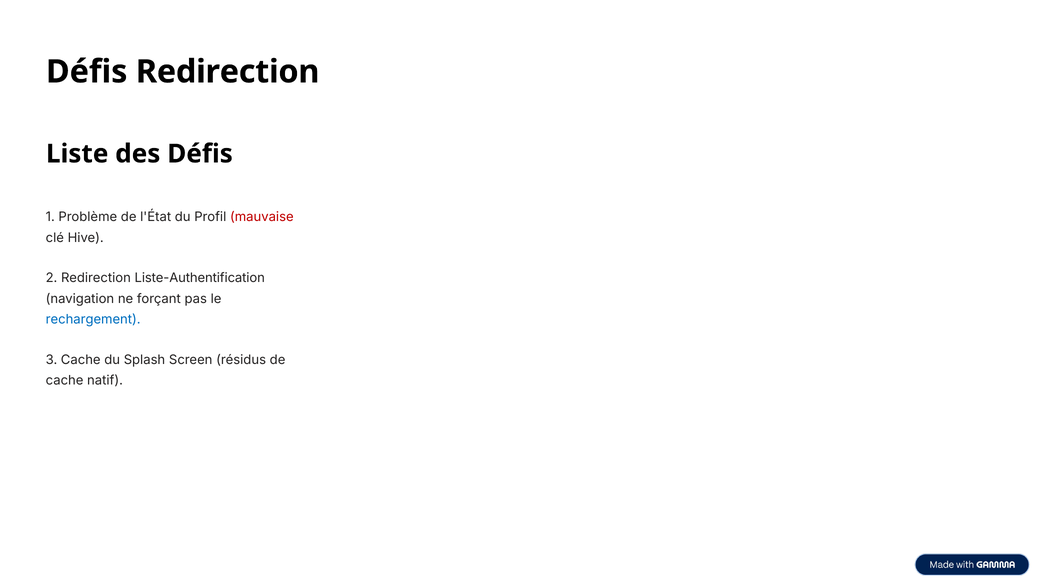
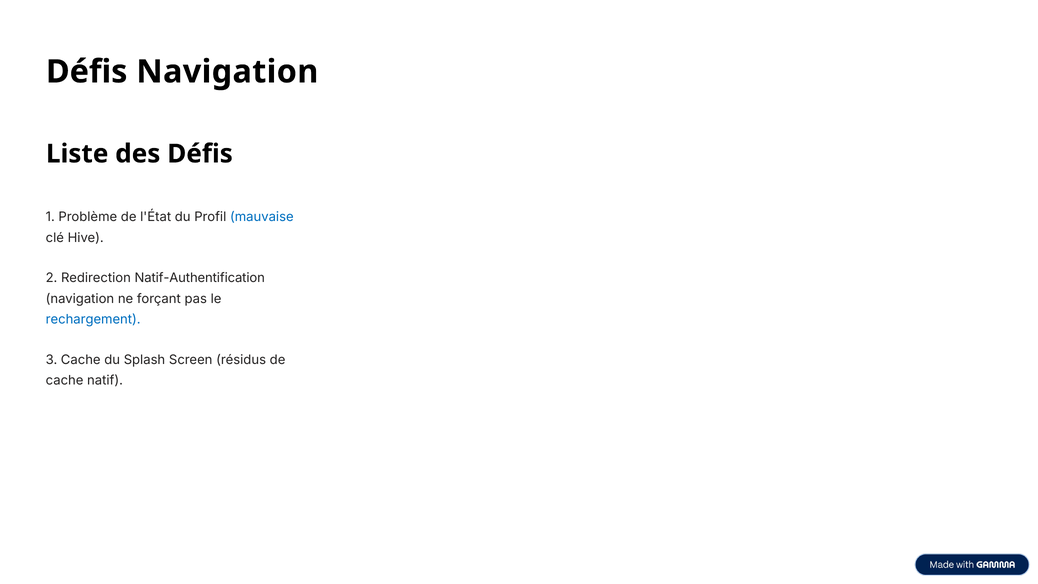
Défis Redirection: Redirection -> Navigation (227, 72)
mauvaise colour: red -> blue (262, 217)
Liste-Authentification: Liste-Authentification -> Natif-Authentification (200, 278)
